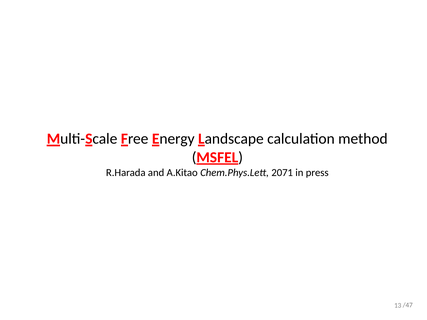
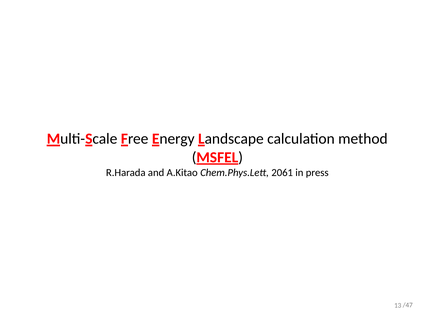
2071: 2071 -> 2061 (282, 173)
